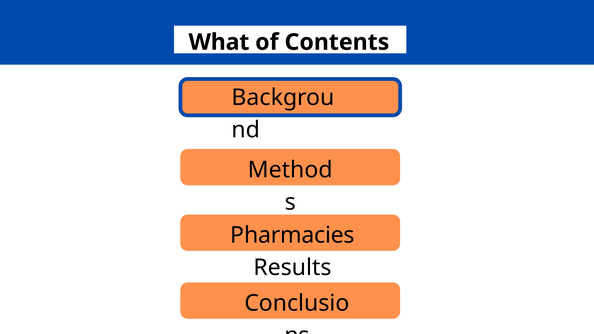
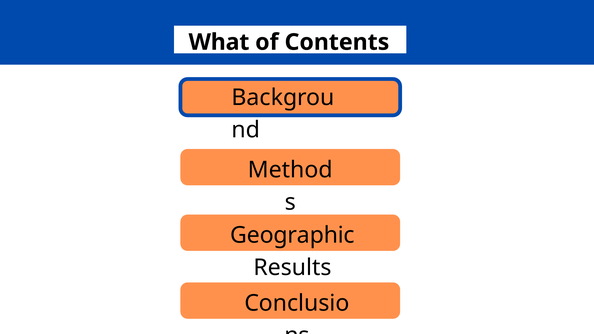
Pharmacies: Pharmacies -> Geographic (292, 235)
